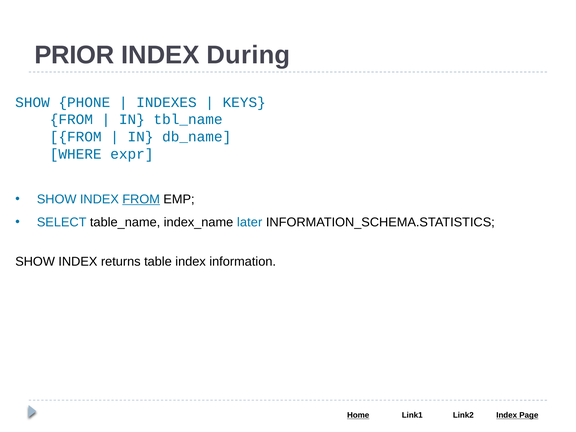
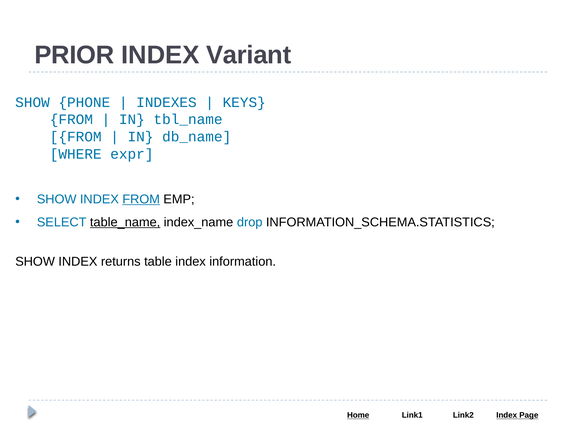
During: During -> Variant (249, 55)
table_name underline: none -> present (125, 222)
later: later -> drop (250, 222)
